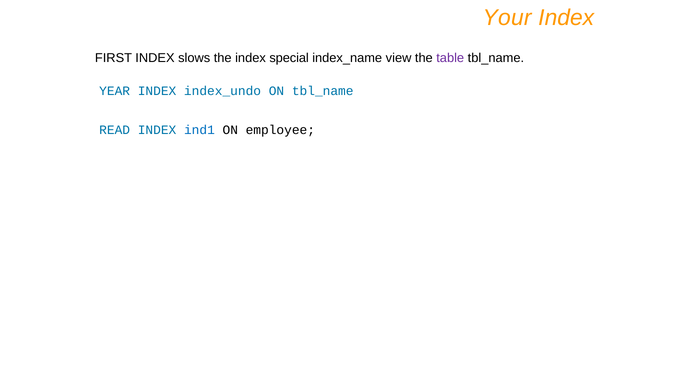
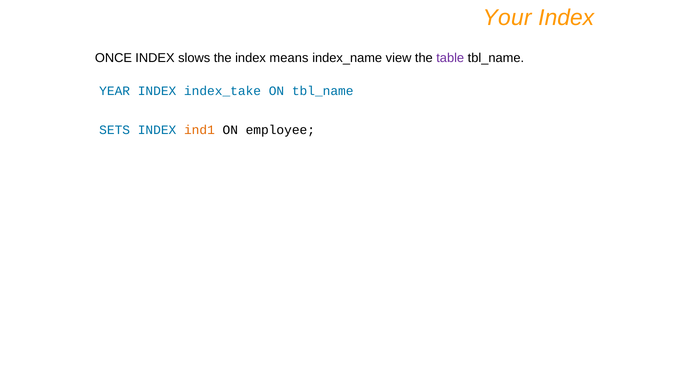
FIRST: FIRST -> ONCE (113, 58)
special: special -> means (289, 58)
index_undo: index_undo -> index_take (223, 91)
READ: READ -> SETS (115, 130)
ind1 colour: blue -> orange (199, 130)
